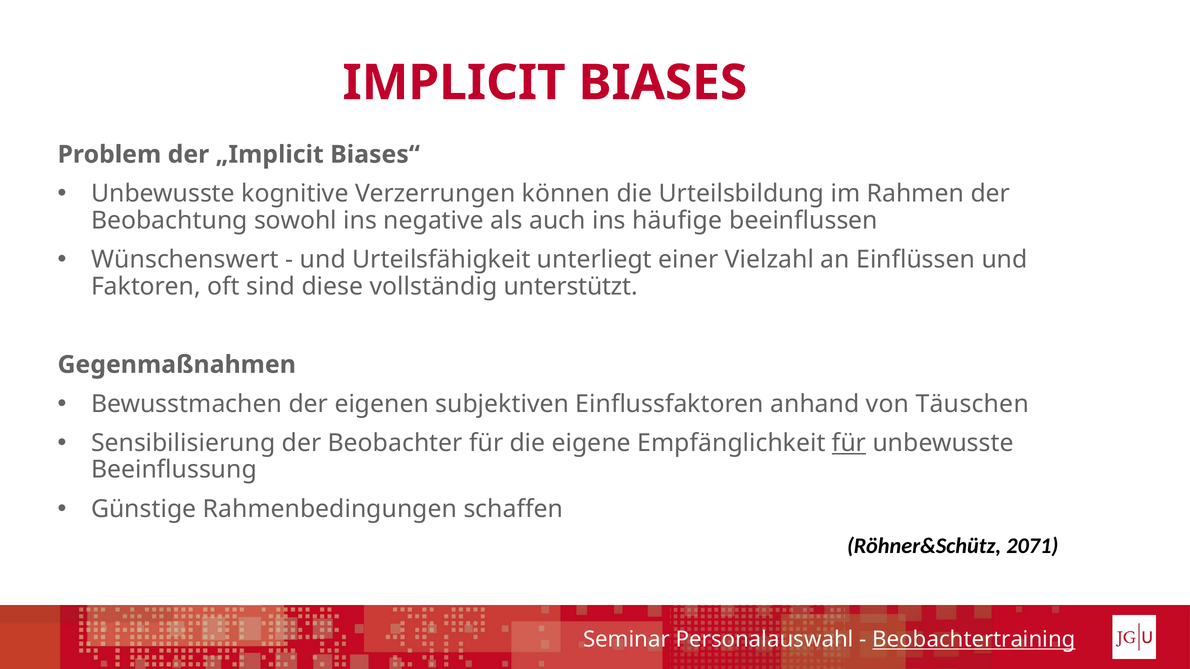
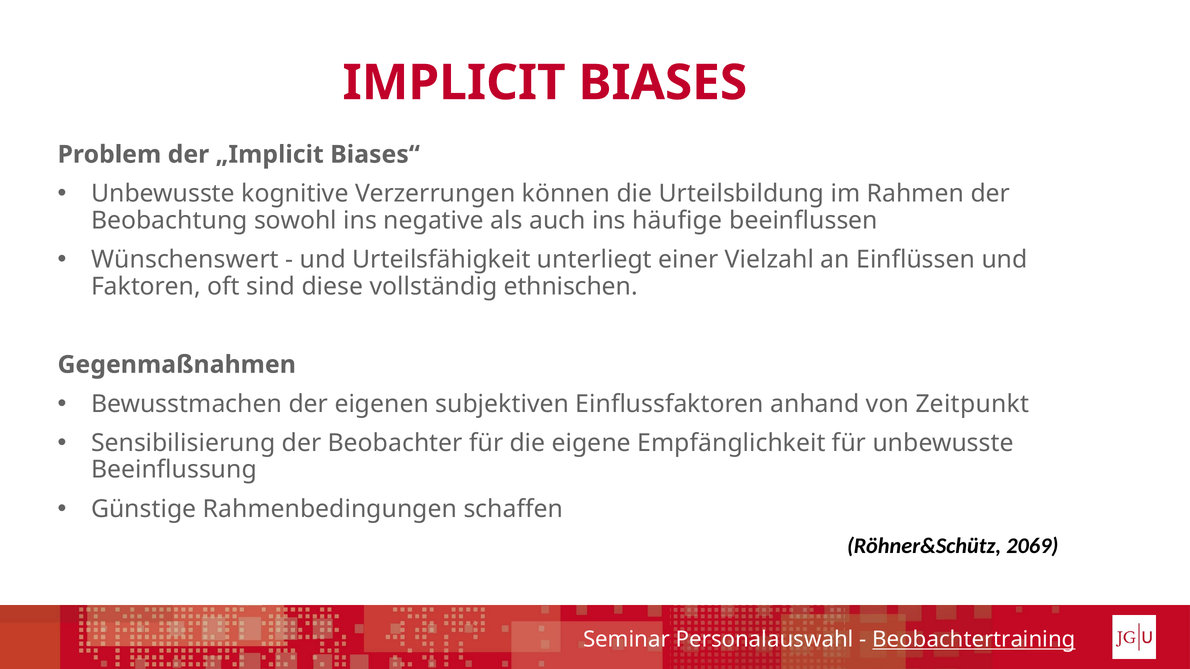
unterstützt: unterstützt -> ethnischen (571, 287)
Täuschen: Täuschen -> Zeitpunkt (972, 404)
für underline: present -> none (849, 443)
2071: 2071 -> 2069 (1032, 546)
